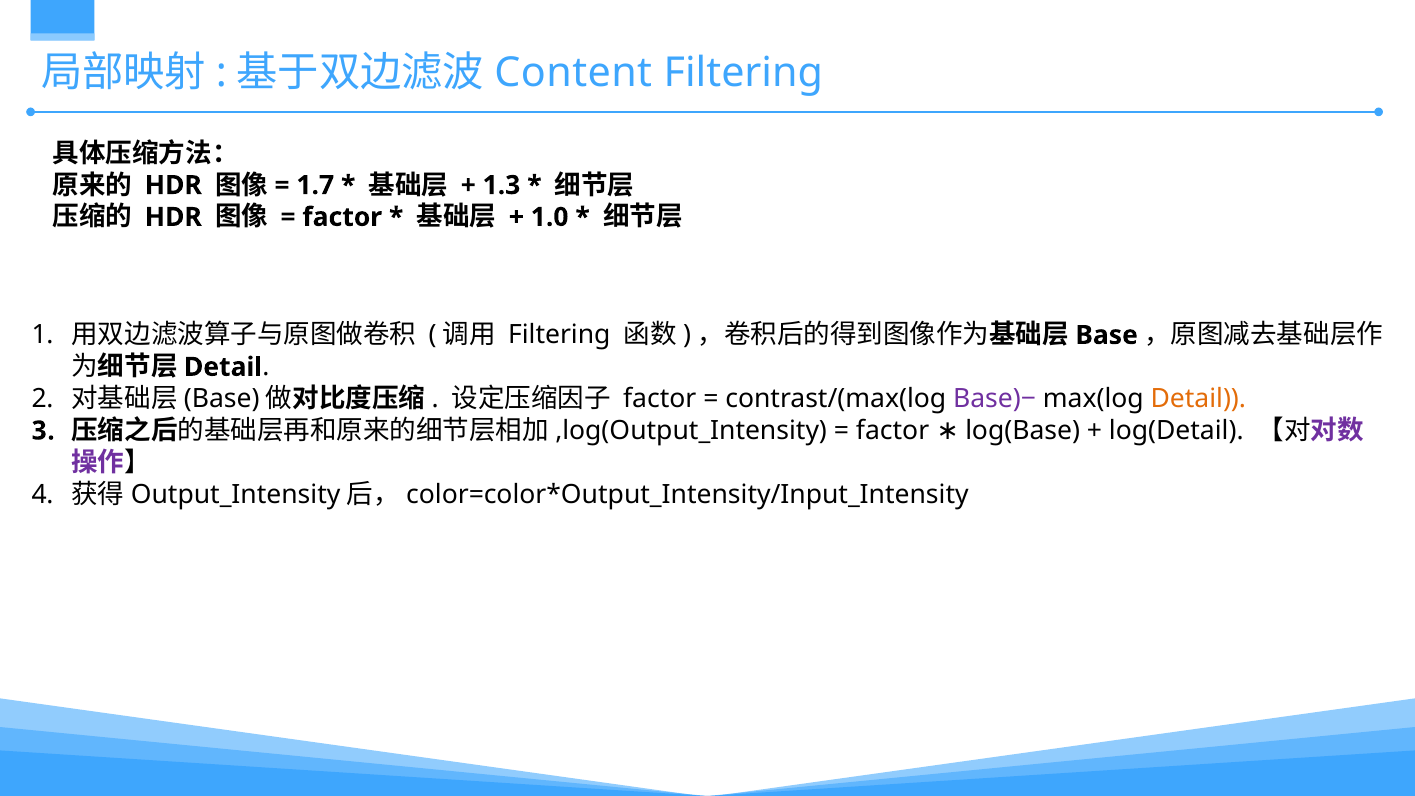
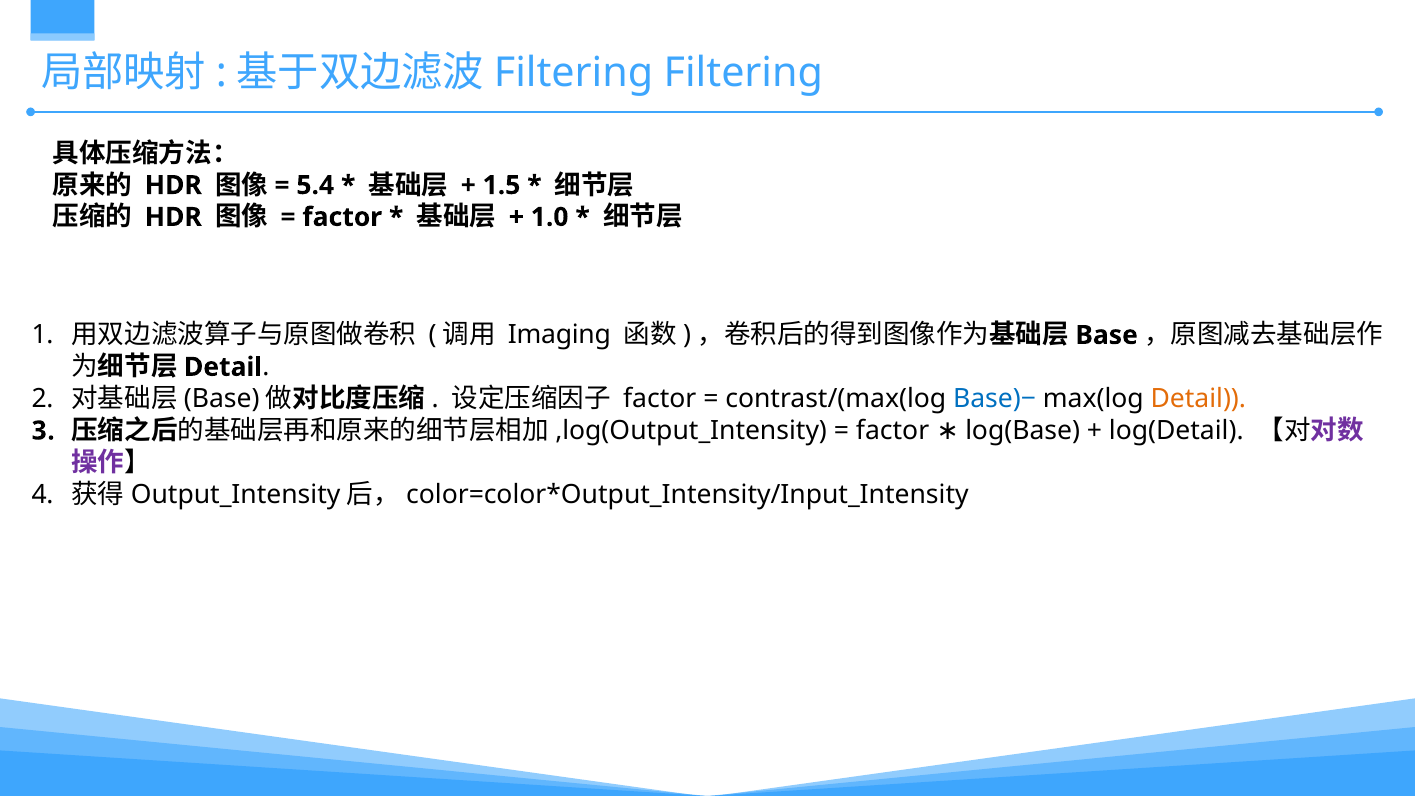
Content: Content -> Filtering (574, 73)
1.7: 1.7 -> 5.4 (315, 185)
1.3: 1.3 -> 1.5 (501, 185)
Filtering: Filtering -> Imaging (559, 335)
Base)− colour: purple -> blue (995, 399)
